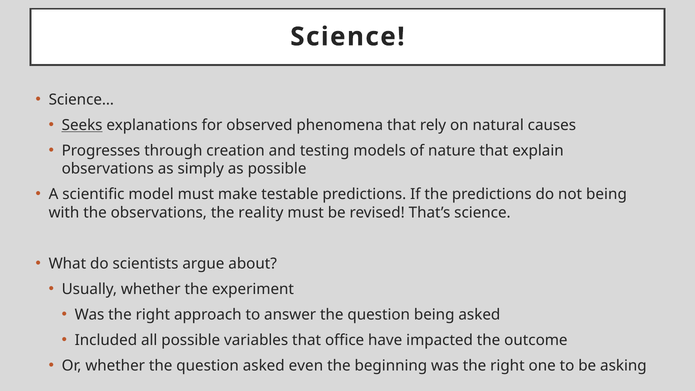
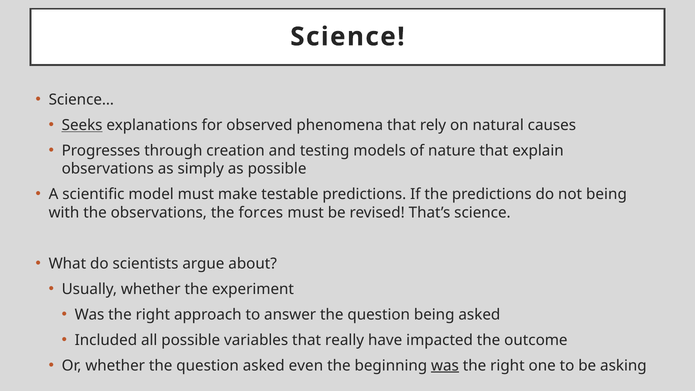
reality: reality -> forces (261, 213)
office: office -> really (345, 340)
was underline: none -> present (445, 366)
